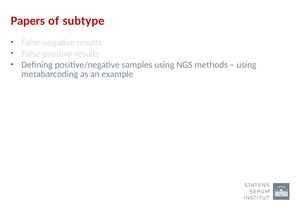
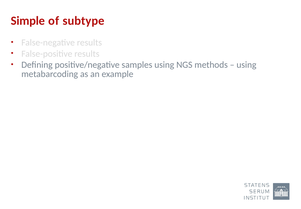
Papers: Papers -> Simple (28, 21)
